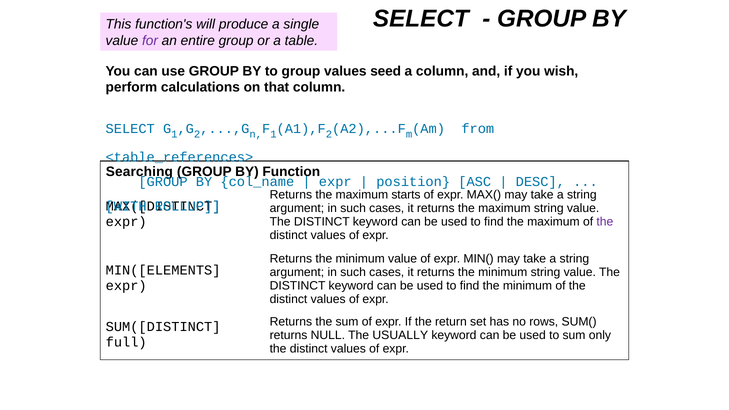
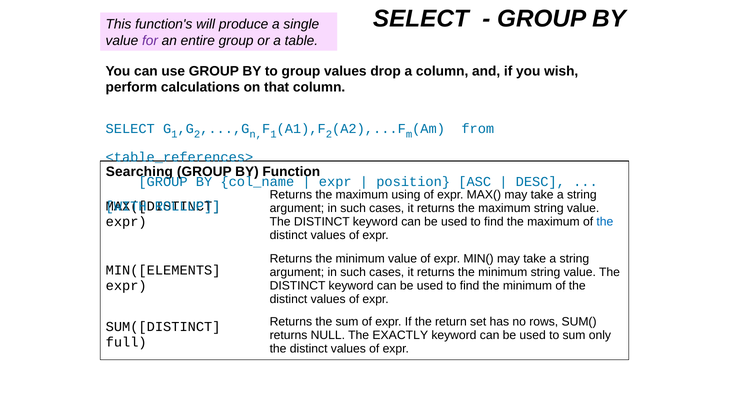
seed: seed -> drop (386, 71)
starts: starts -> using (406, 195)
the colour: purple -> blue (605, 222)
USUALLY: USUALLY -> EXACTLY (400, 336)
